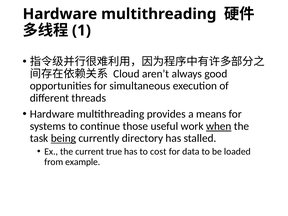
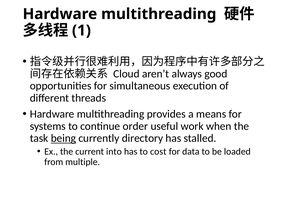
those: those -> order (135, 126)
when underline: present -> none (219, 126)
true: true -> into (114, 151)
example: example -> multiple (83, 162)
